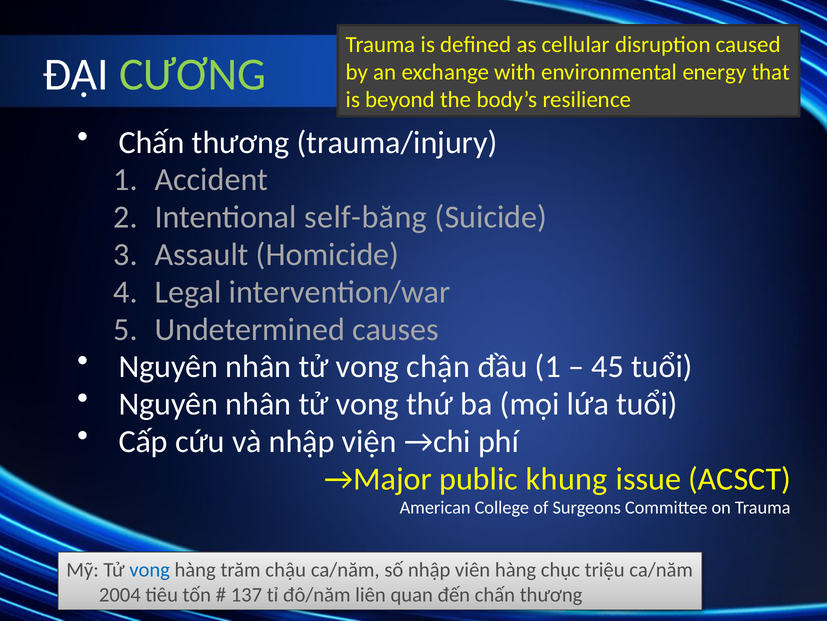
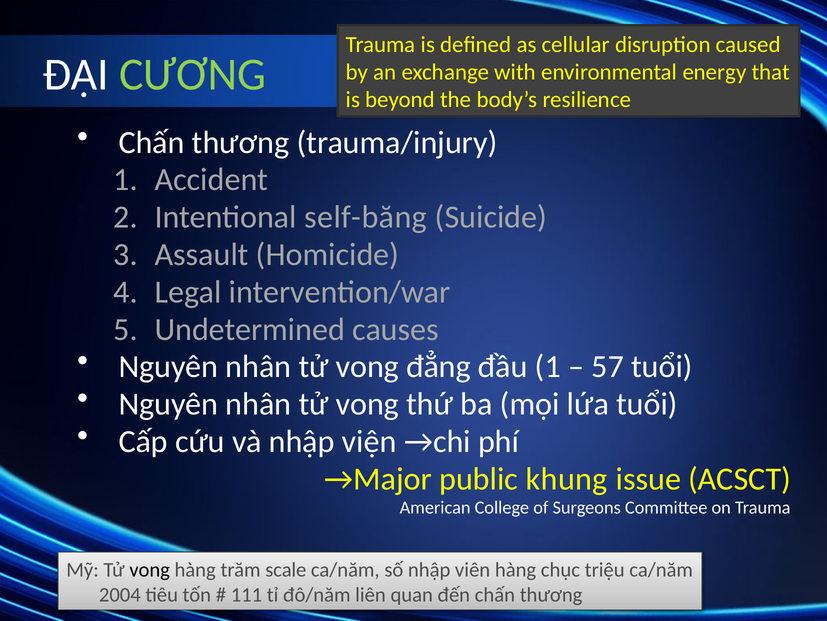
chận: chận -> đẳng (438, 366)
45: 45 -> 57 (608, 366)
vong colour: blue -> black (150, 569)
chậu: chậu -> scale (286, 569)
137: 137 -> 111 (246, 594)
